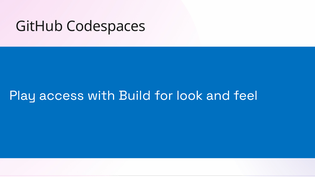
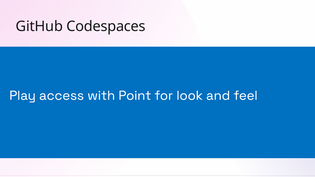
Build: Build -> Point (135, 96)
